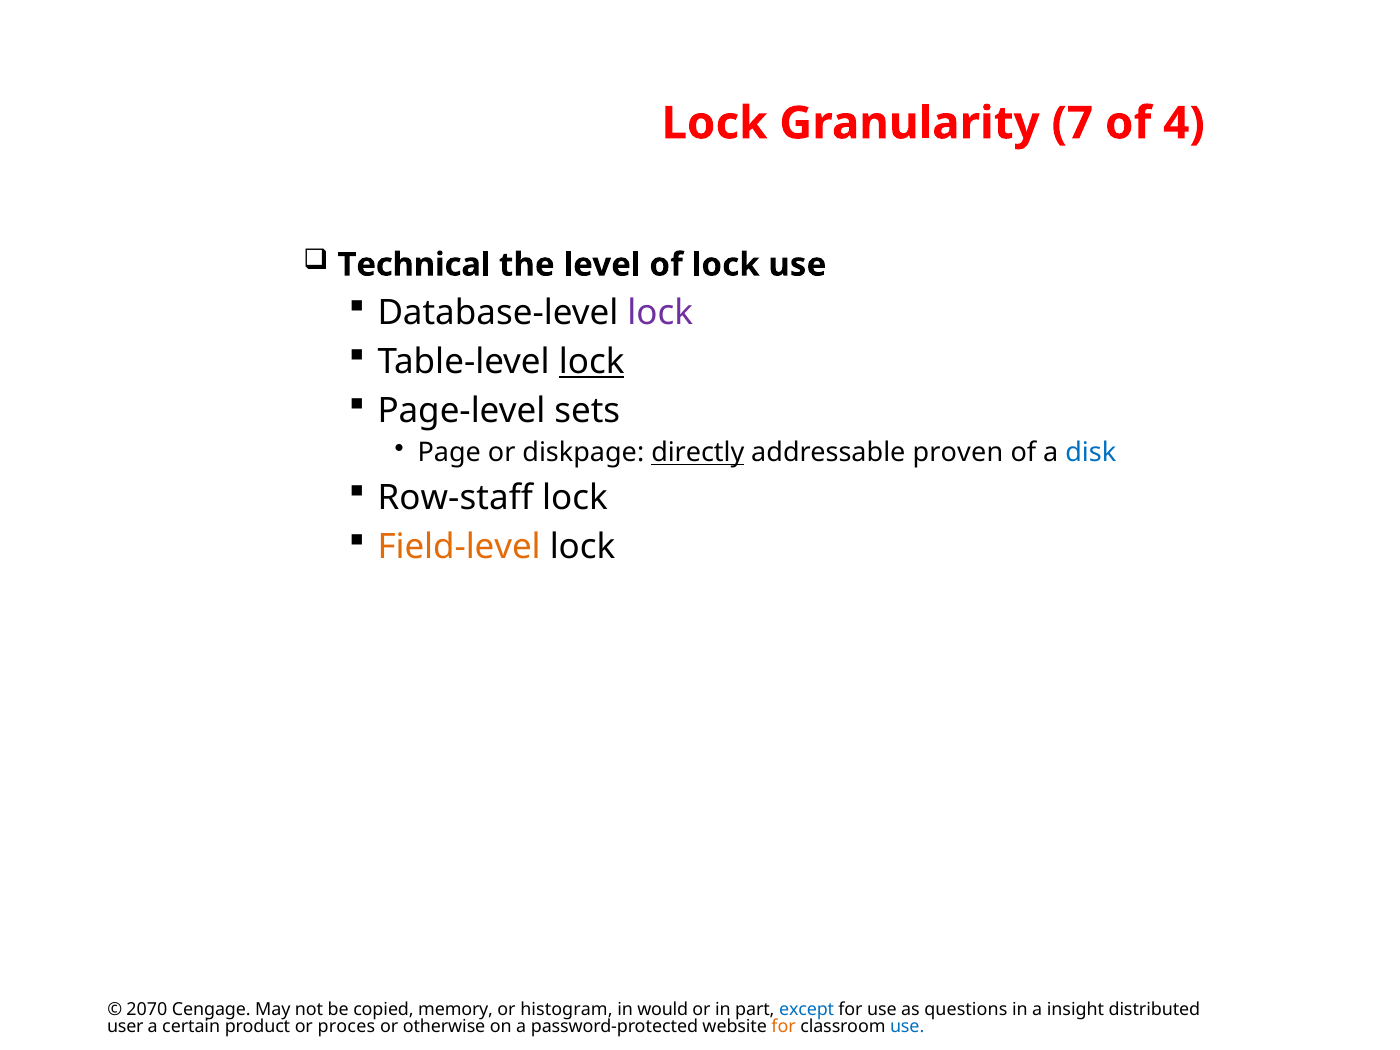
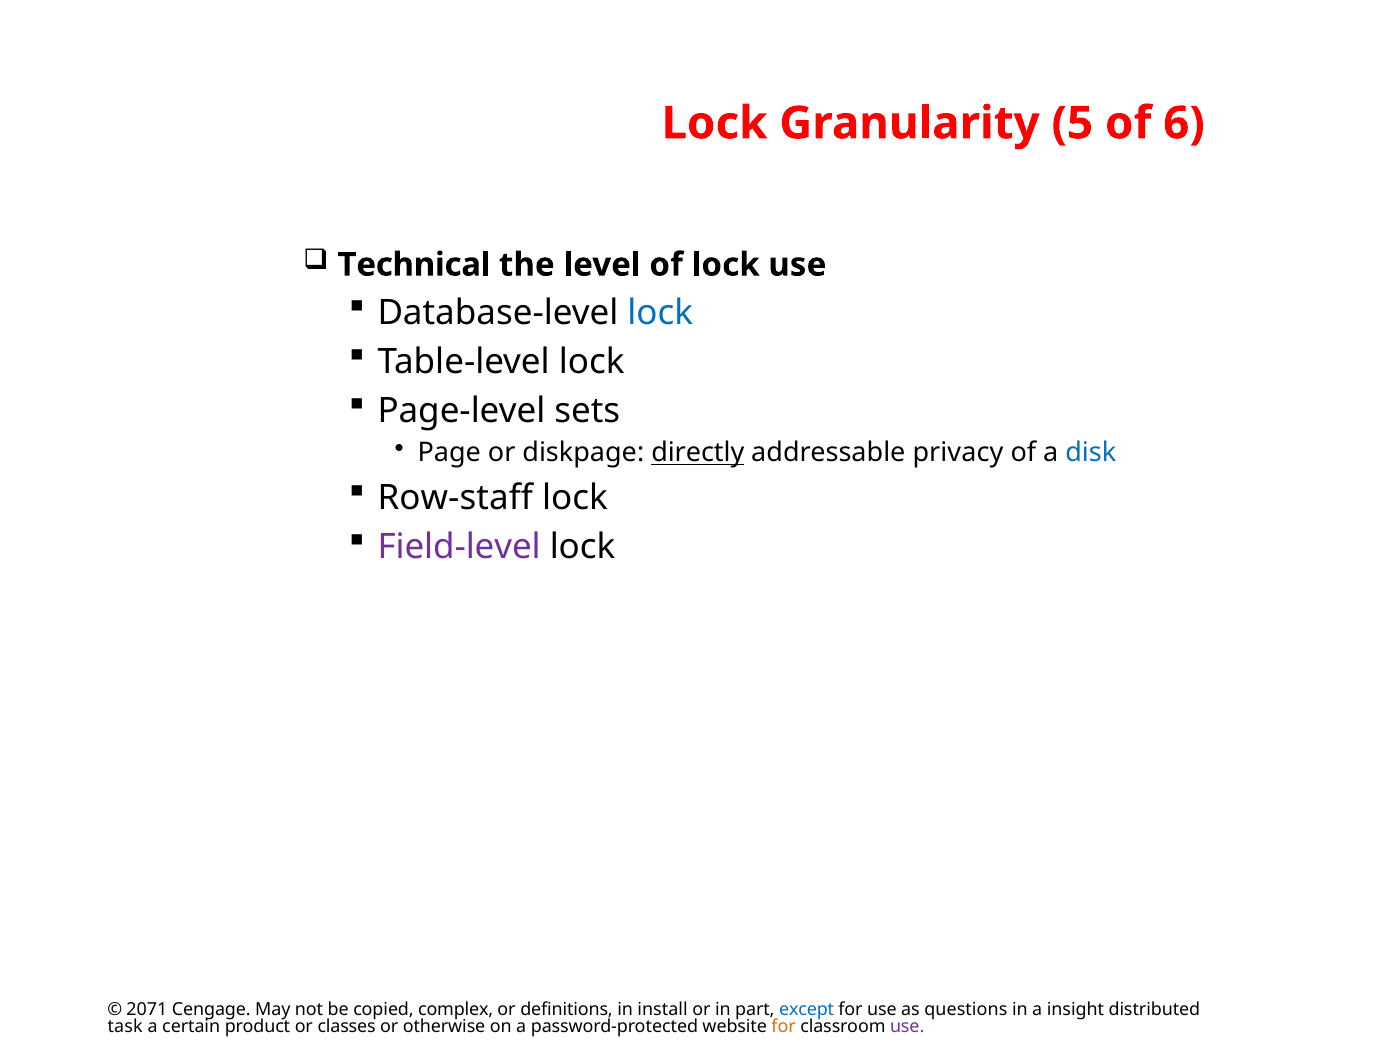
7: 7 -> 5 (1072, 123)
4: 4 -> 6 (1184, 123)
lock colour: purple -> blue (660, 313)
lock underline: present -> none (592, 362)
proven: proven -> privacy (958, 453)
Field-level colour: orange -> purple (459, 547)
2070: 2070 -> 2071 (147, 1009)
memory: memory -> complex (456, 1009)
histogram: histogram -> definitions (567, 1009)
would: would -> install (663, 1009)
user: user -> task (125, 1027)
proces: proces -> classes (347, 1027)
use colour: blue -> purple (907, 1027)
